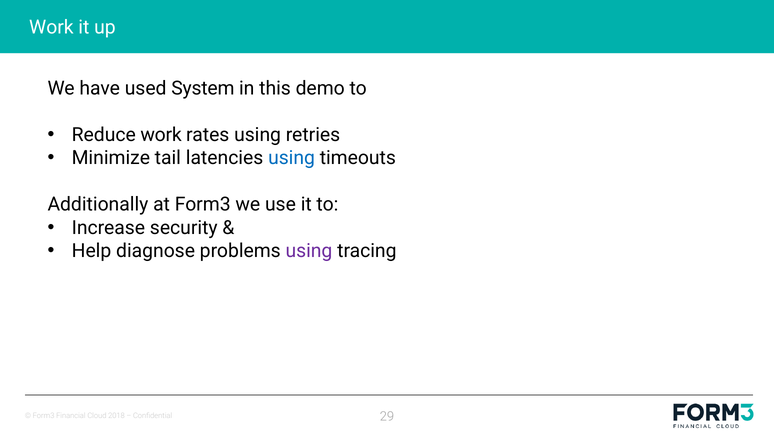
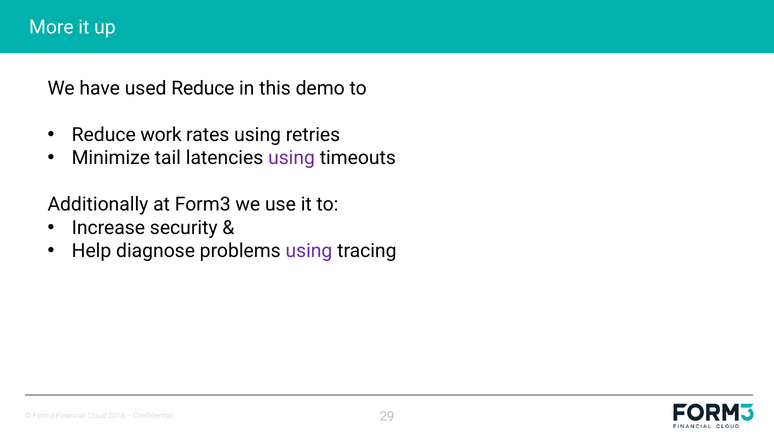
Work: Work -> More (51, 27)
used System: System -> Reduce (203, 89)
using colour: blue -> purple (292, 158)
